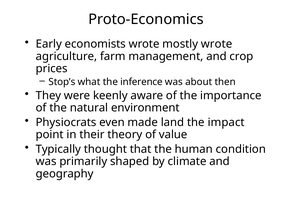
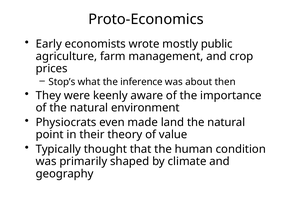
mostly wrote: wrote -> public (217, 44)
land the impact: impact -> natural (226, 122)
